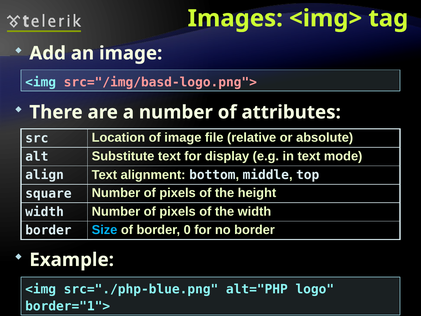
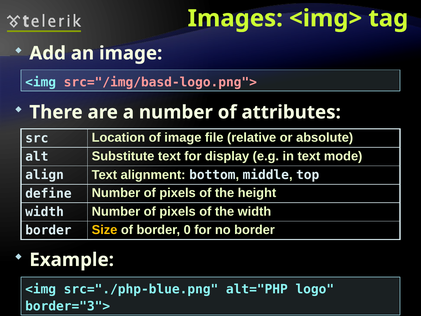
square: square -> define (48, 193)
Size colour: light blue -> yellow (105, 230)
border="1">: border="1"> -> border="3"> (68, 306)
